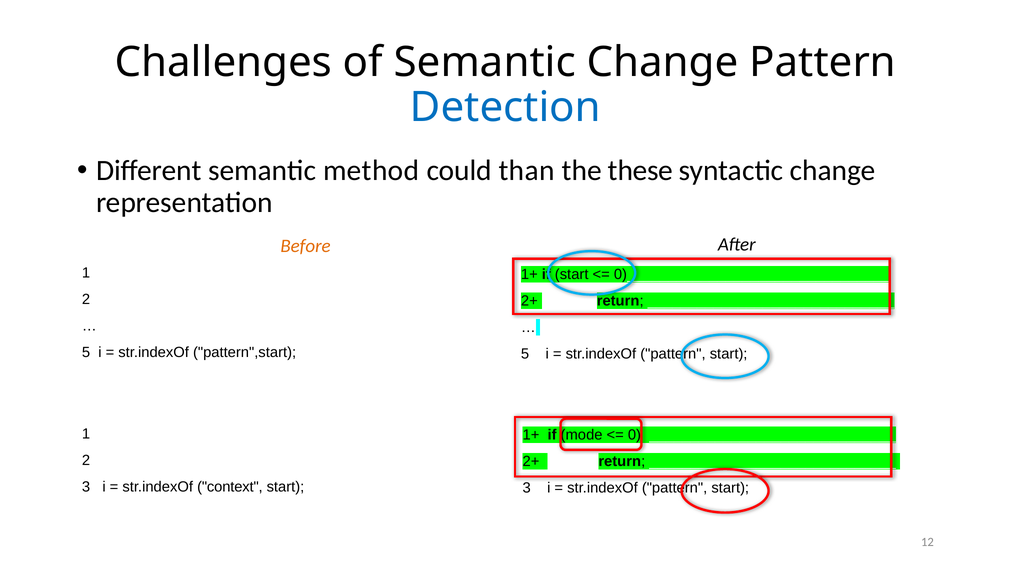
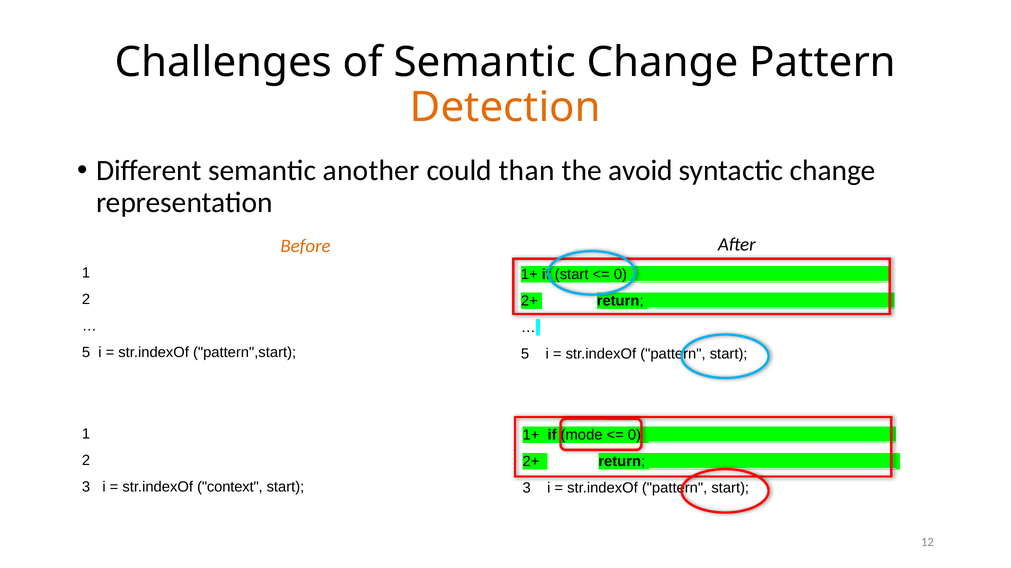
Detection colour: blue -> orange (505, 108)
method: method -> another (371, 171)
these: these -> avoid (640, 171)
